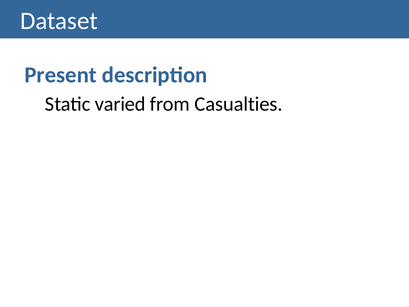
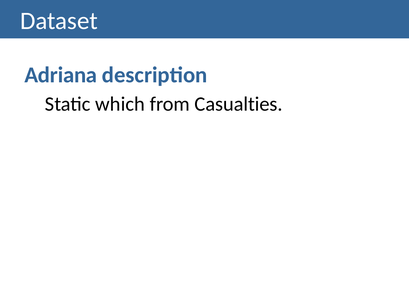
Present: Present -> Adriana (61, 75)
varied: varied -> which (120, 104)
